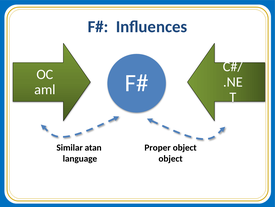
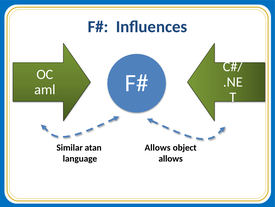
Proper: Proper -> Allows (158, 147)
object: object -> allows (171, 158)
